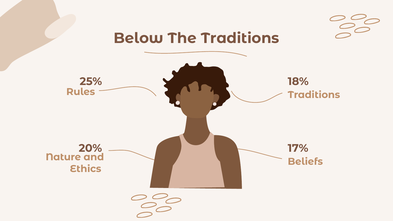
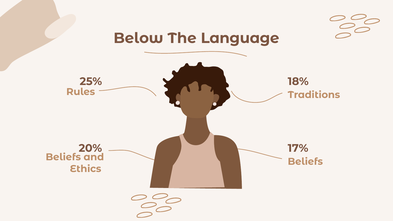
The Traditions: Traditions -> Language (240, 38)
Nature: Nature -> Beliefs (63, 157)
